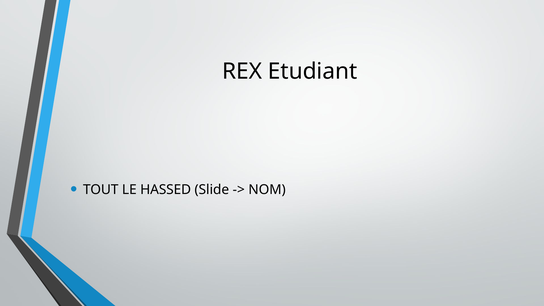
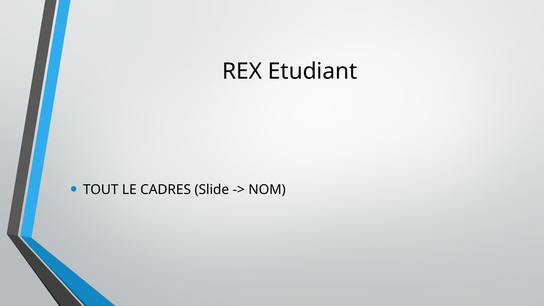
HASSED: HASSED -> CADRES (166, 190)
